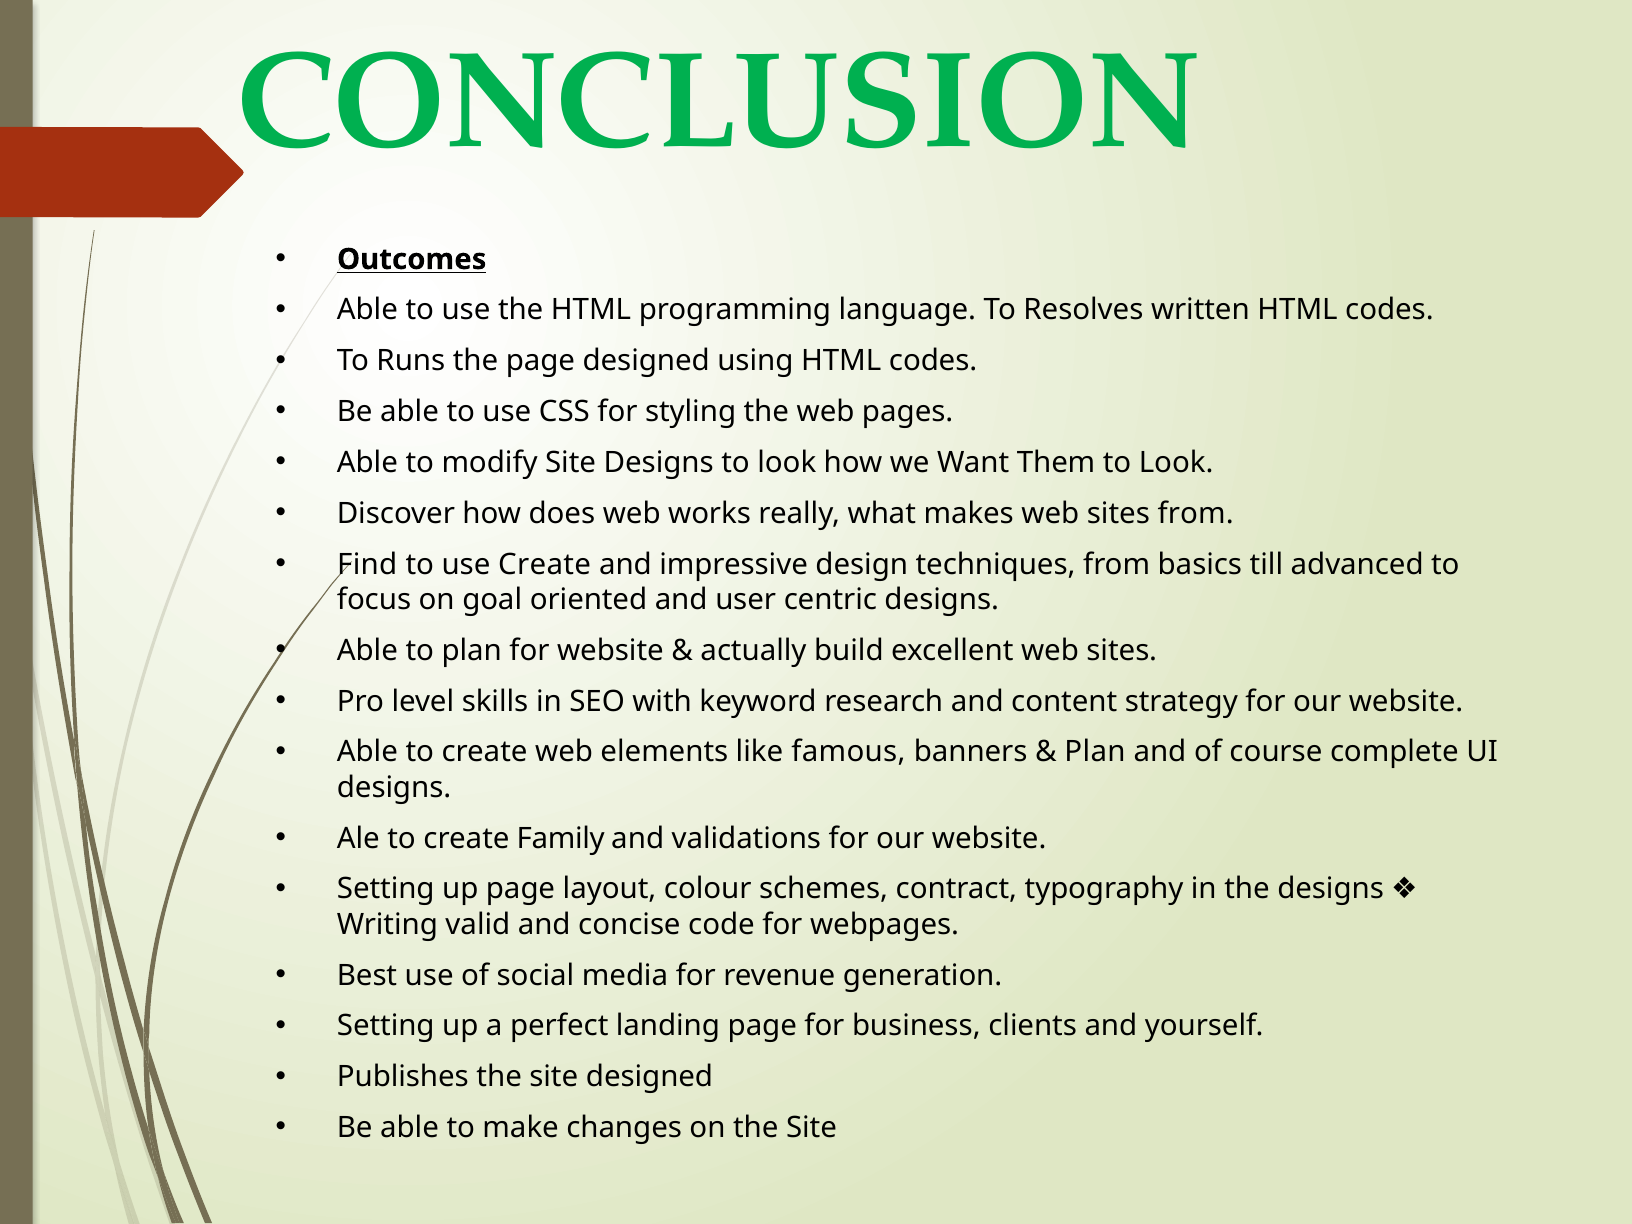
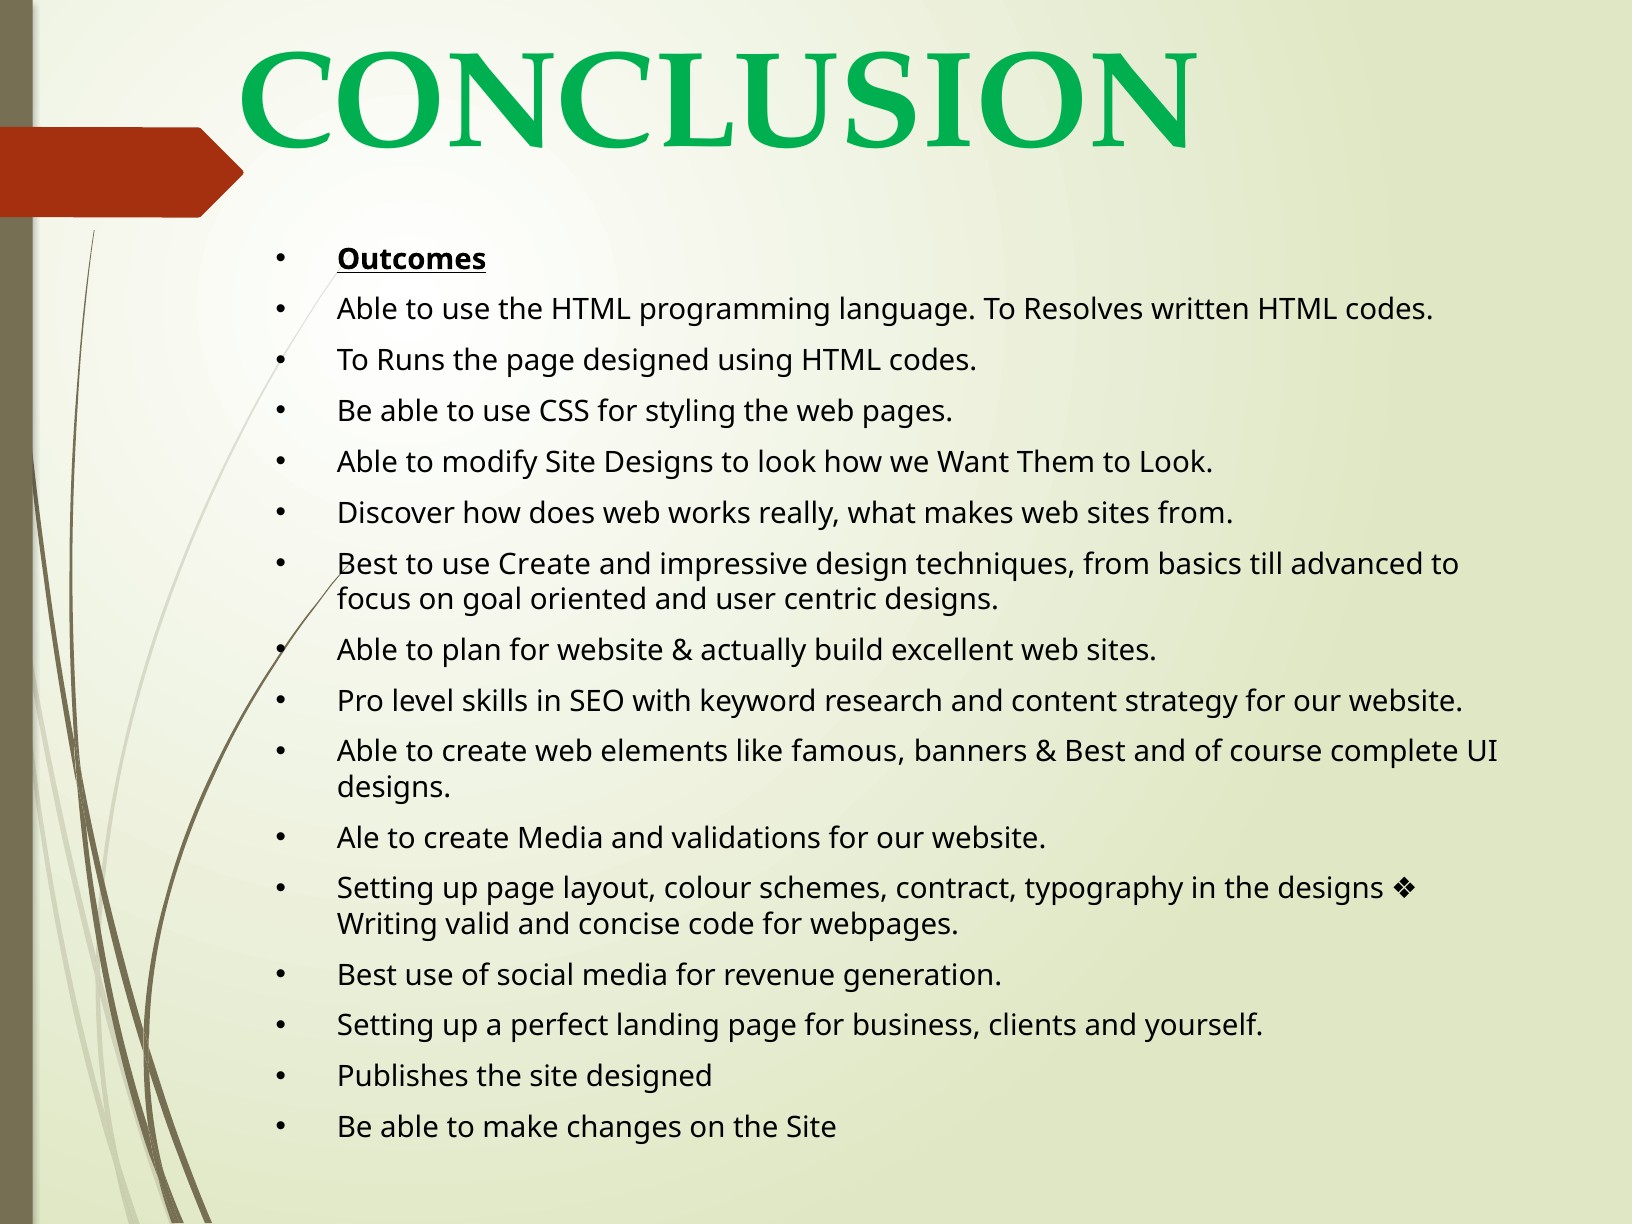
Find: Find -> Best (367, 564)
Plan: Plan -> Best (1095, 752)
create Family: Family -> Media (560, 838)
